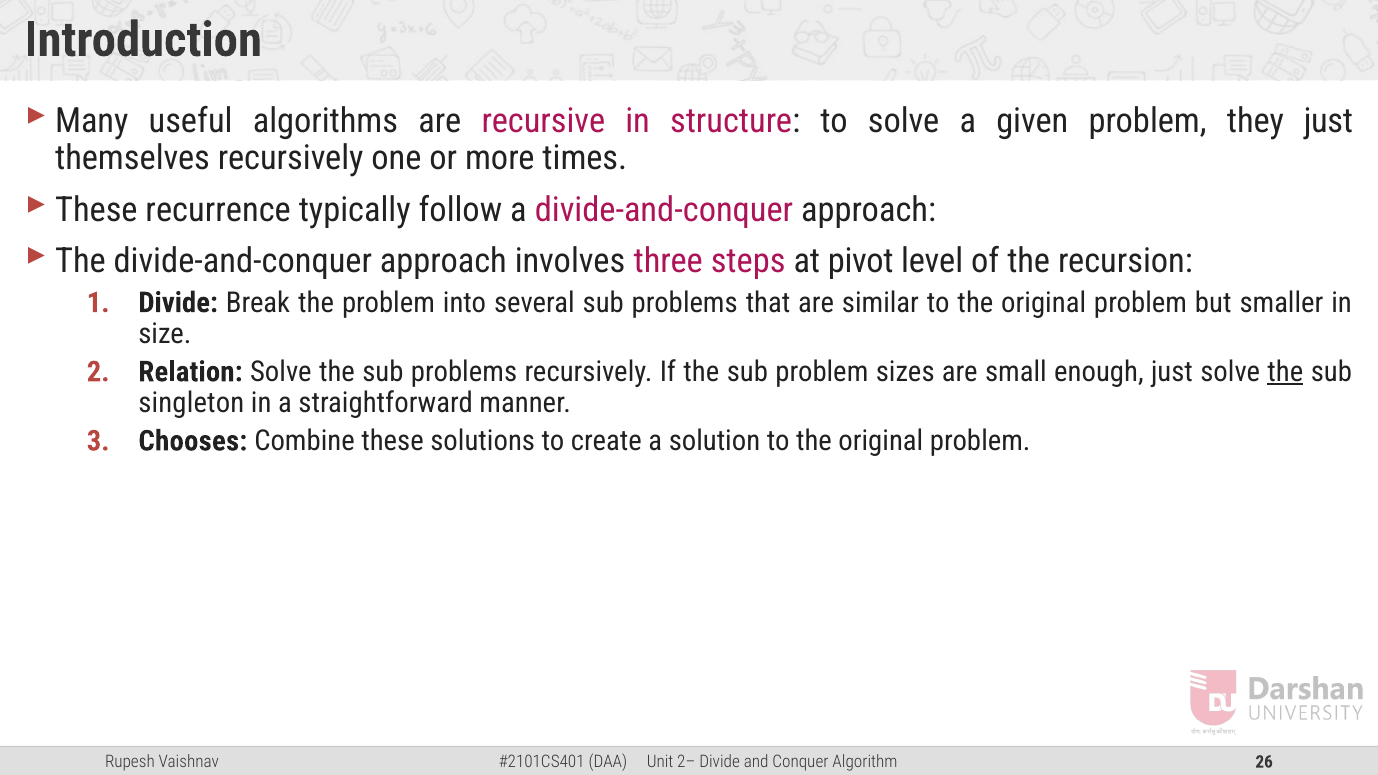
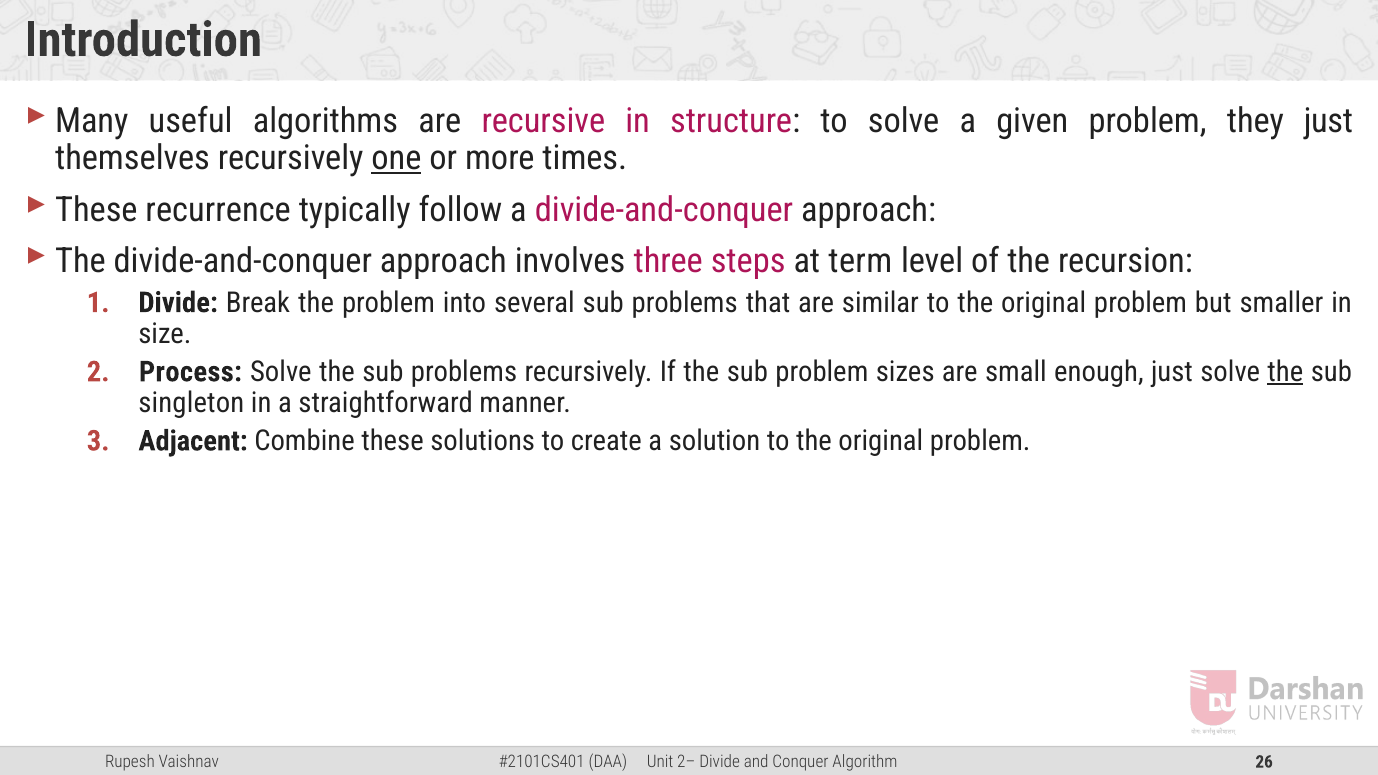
one underline: none -> present (396, 158)
pivot: pivot -> term (860, 261)
Relation: Relation -> Process (190, 372)
Chooses: Chooses -> Adjacent (193, 441)
